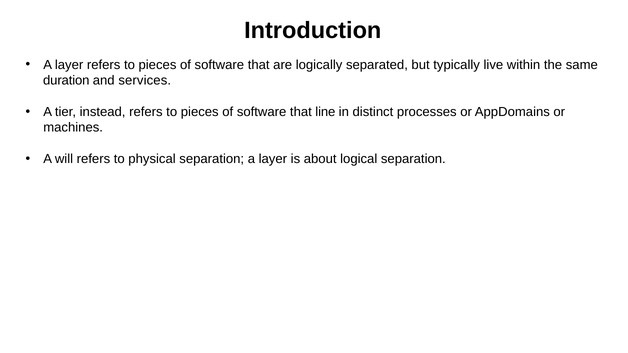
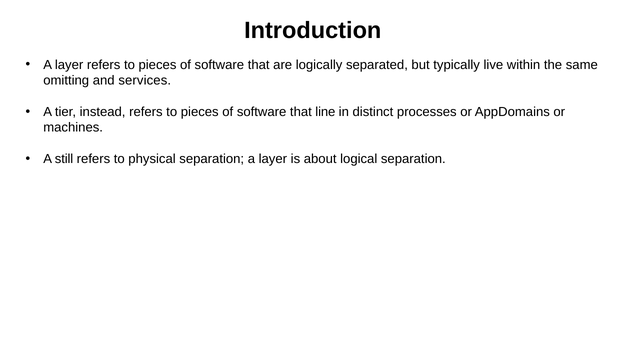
duration: duration -> omitting (66, 81)
will: will -> still (64, 159)
